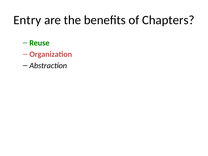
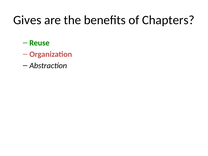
Entry: Entry -> Gives (27, 20)
